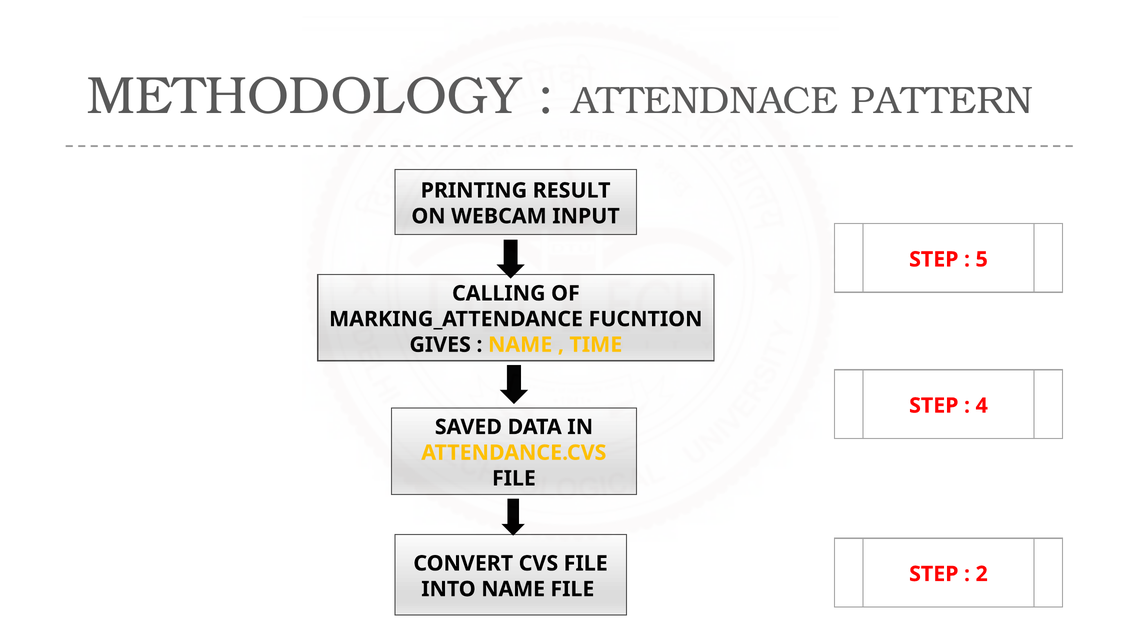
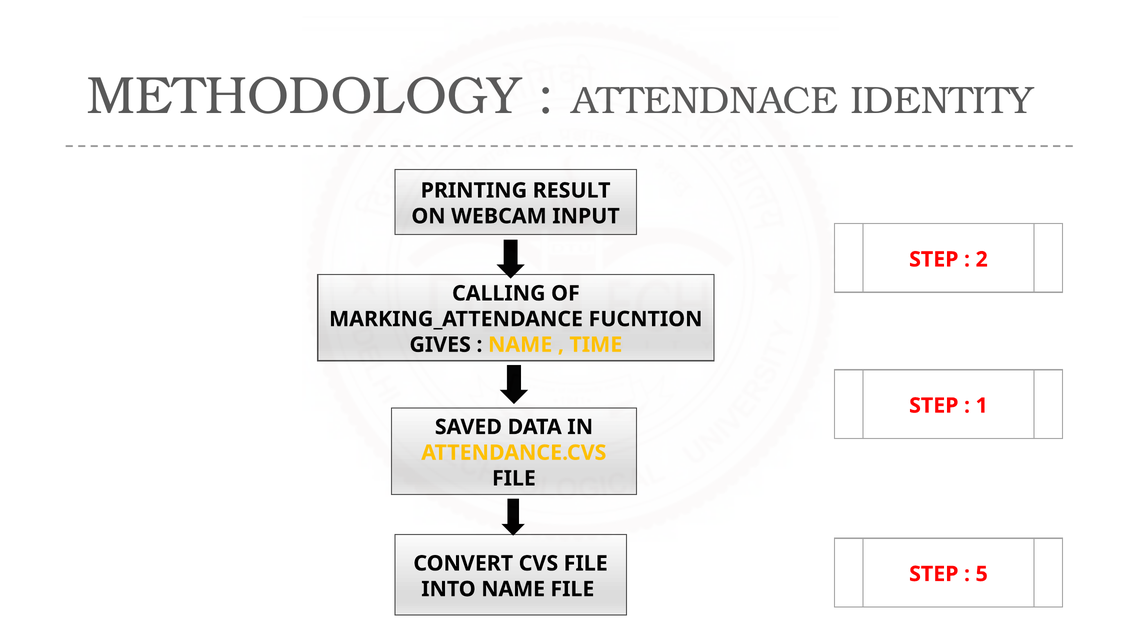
PATTERN: PATTERN -> IDENTITY (942, 101)
5: 5 -> 2 (982, 259)
4: 4 -> 1 (982, 405)
2: 2 -> 5 (982, 574)
